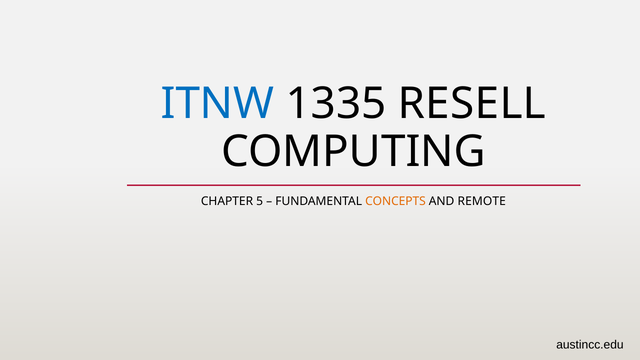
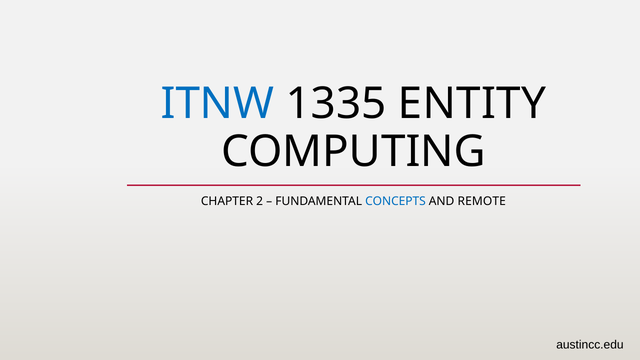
RESELL: RESELL -> ENTITY (472, 104)
5: 5 -> 2 (260, 201)
CONCEPTS colour: orange -> blue (395, 201)
